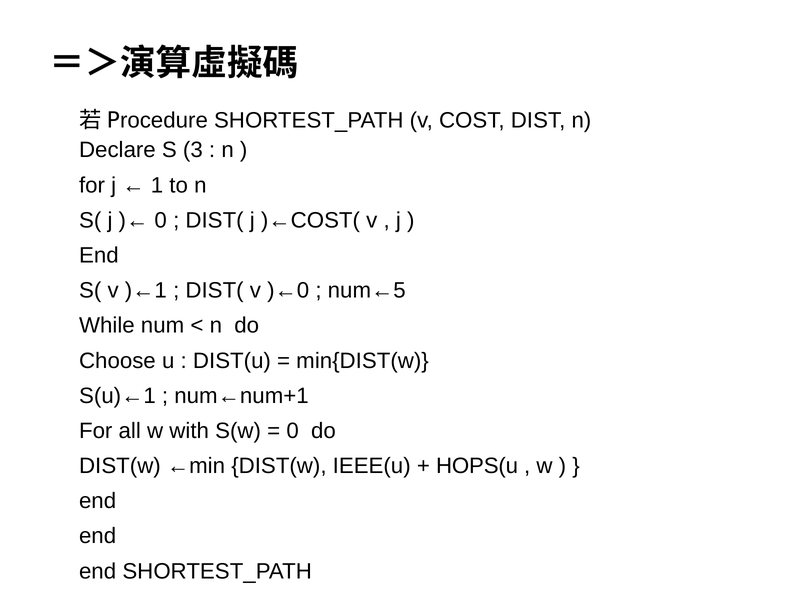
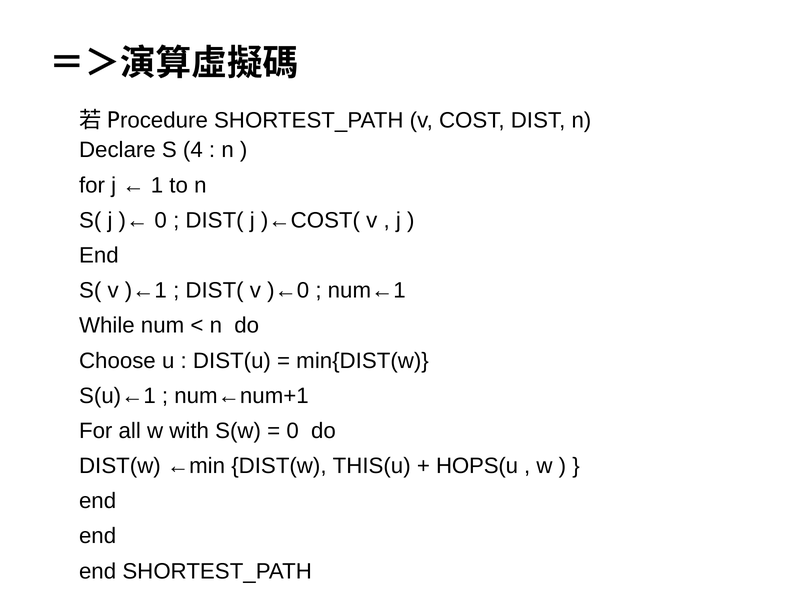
3: 3 -> 4 (193, 150)
num←5: num←5 -> num←1 (367, 291)
IEEE(u: IEEE(u -> THIS(u (372, 467)
